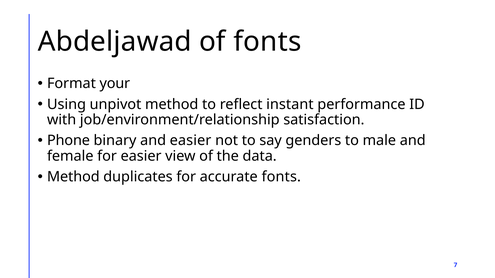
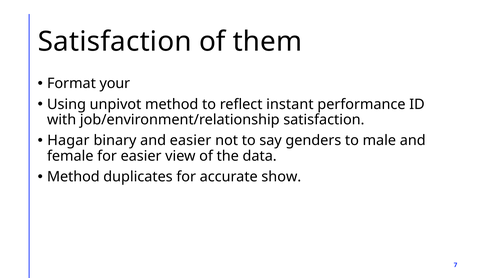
Abdeljawad: Abdeljawad -> Satisfaction (115, 42)
of fonts: fonts -> them (267, 42)
Phone: Phone -> Hagar (68, 141)
accurate fonts: fonts -> show (281, 177)
